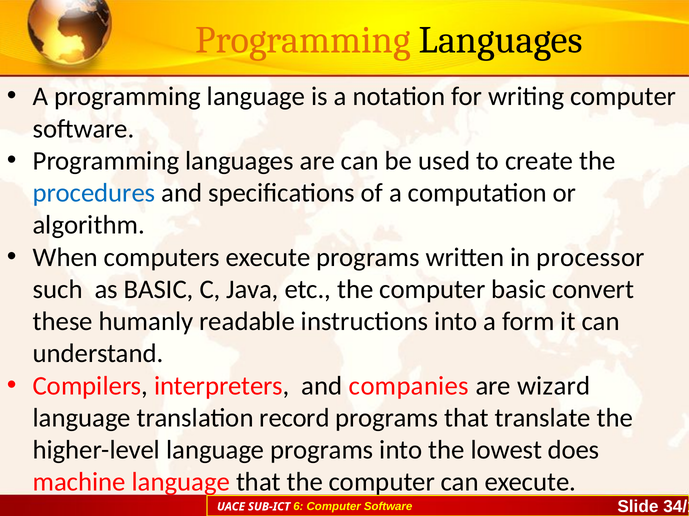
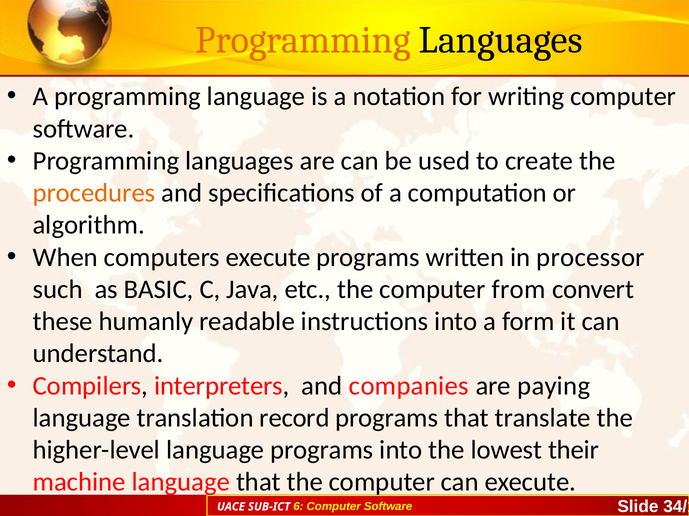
procedures colour: blue -> orange (94, 193)
computer basic: basic -> from (519, 290)
wizard: wizard -> paying (554, 386)
does: does -> their (574, 451)
